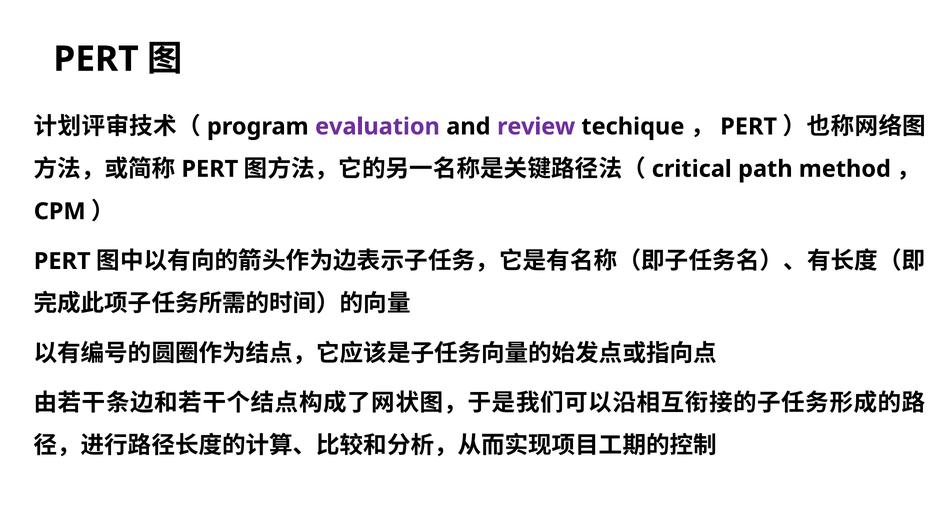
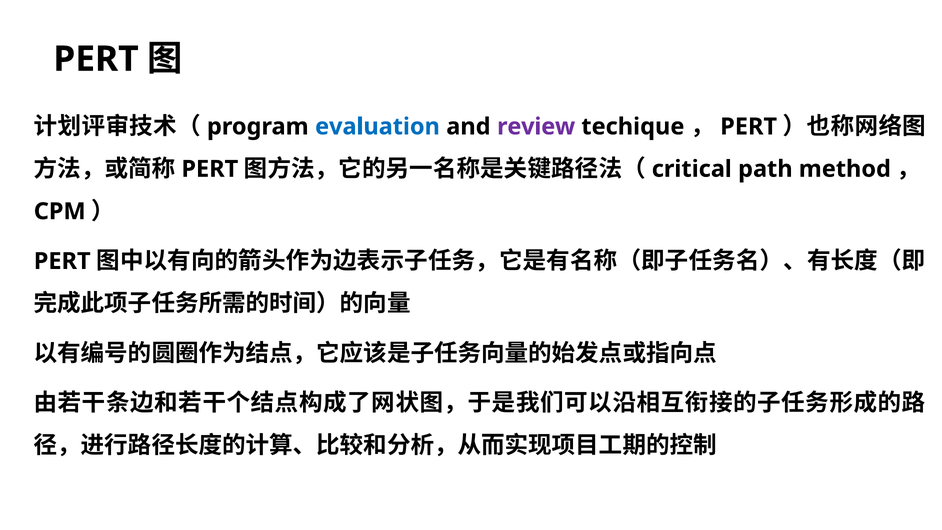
evaluation colour: purple -> blue (377, 127)
